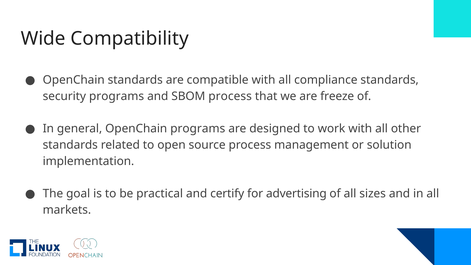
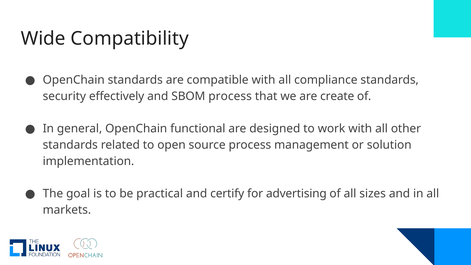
security programs: programs -> effectively (117, 96)
freeze: freeze -> create (337, 96)
OpenChain programs: programs -> functional (198, 129)
